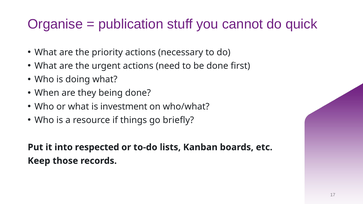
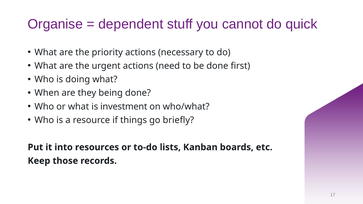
publication: publication -> dependent (131, 24)
respected: respected -> resources (97, 147)
